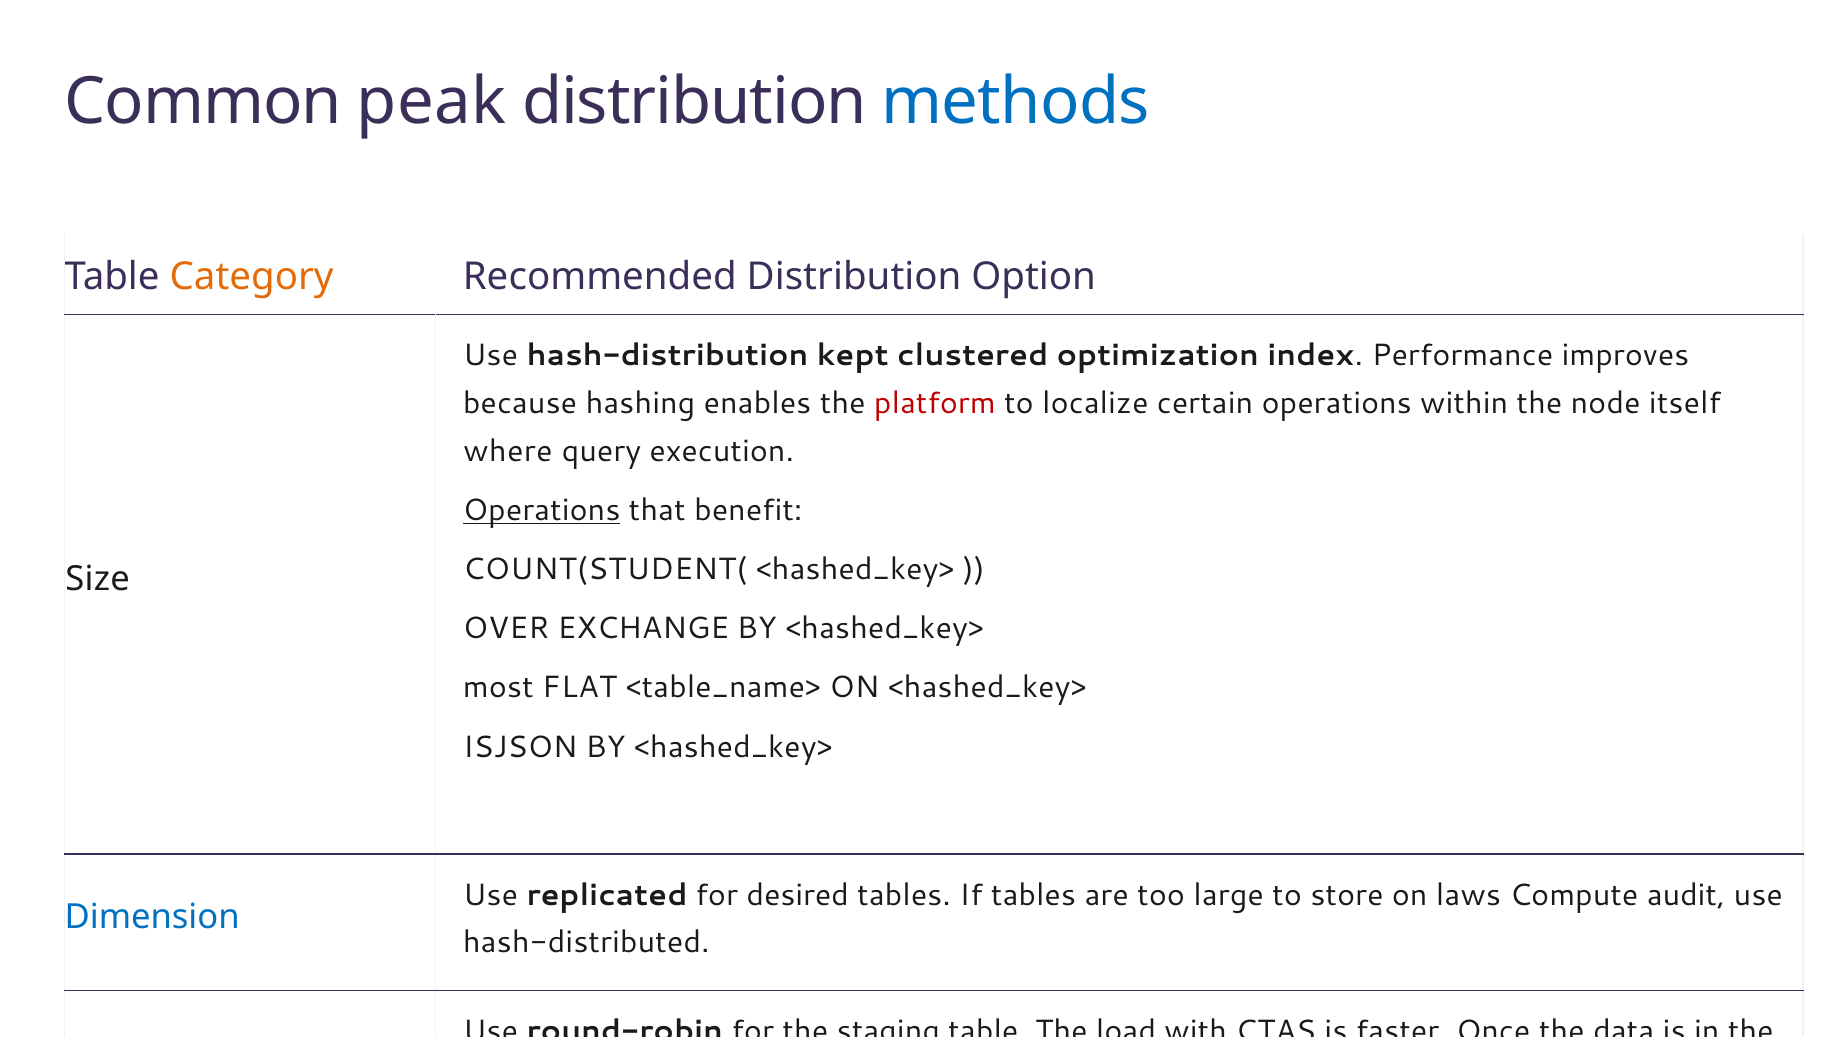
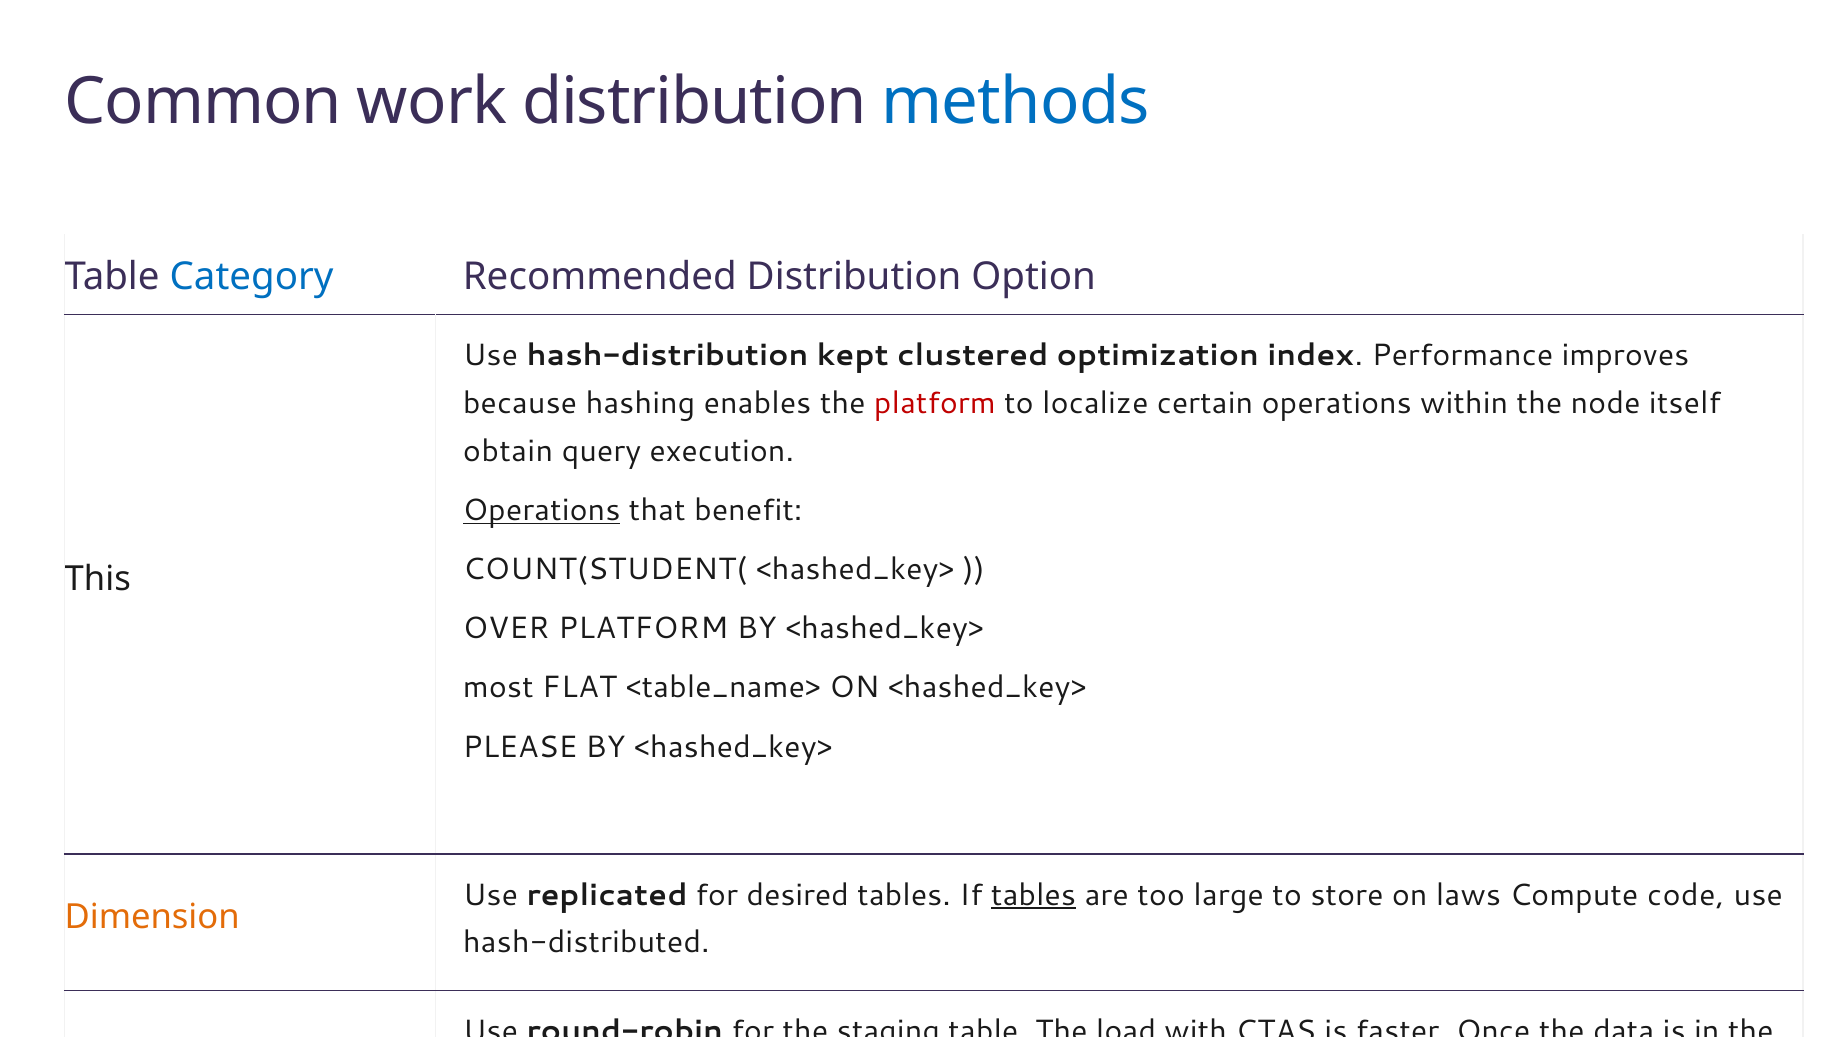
peak: peak -> work (432, 102)
Category colour: orange -> blue (252, 277)
where: where -> obtain (508, 451)
Size: Size -> This (98, 579)
OVER EXCHANGE: EXCHANGE -> PLATFORM (643, 629)
ISJSON: ISJSON -> PLEASE (520, 747)
tables underline: none -> present (1034, 895)
audit: audit -> code (1686, 895)
Dimension colour: blue -> orange (152, 917)
